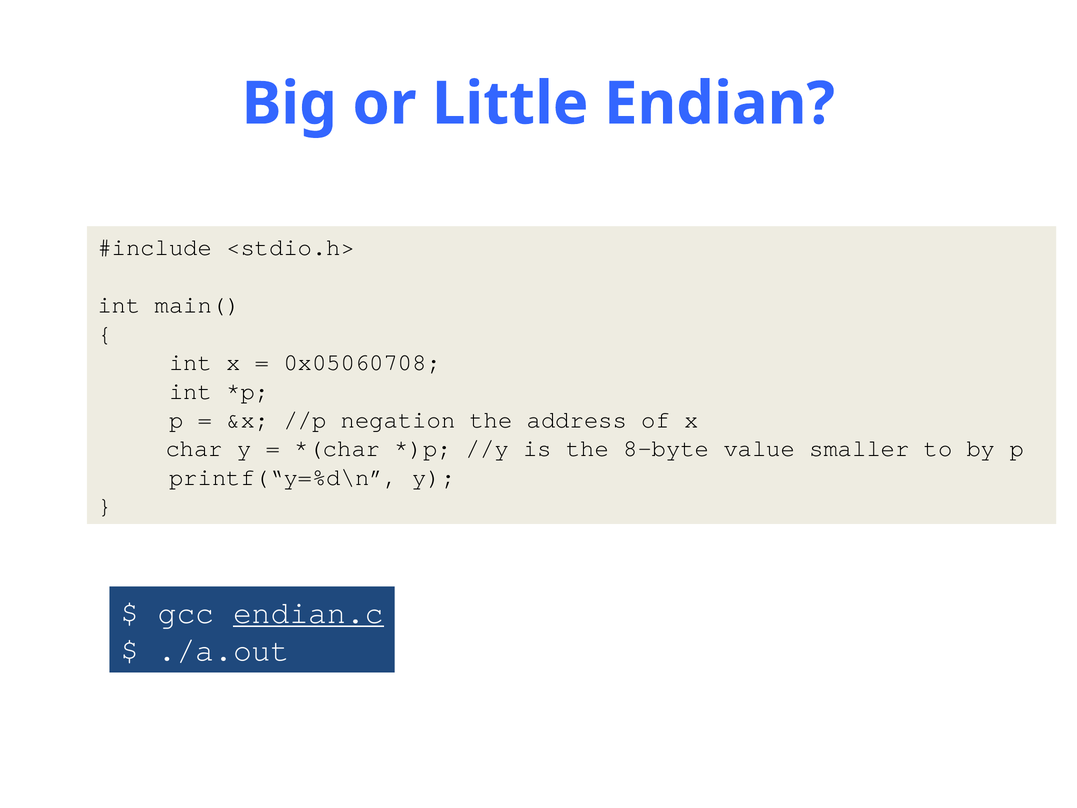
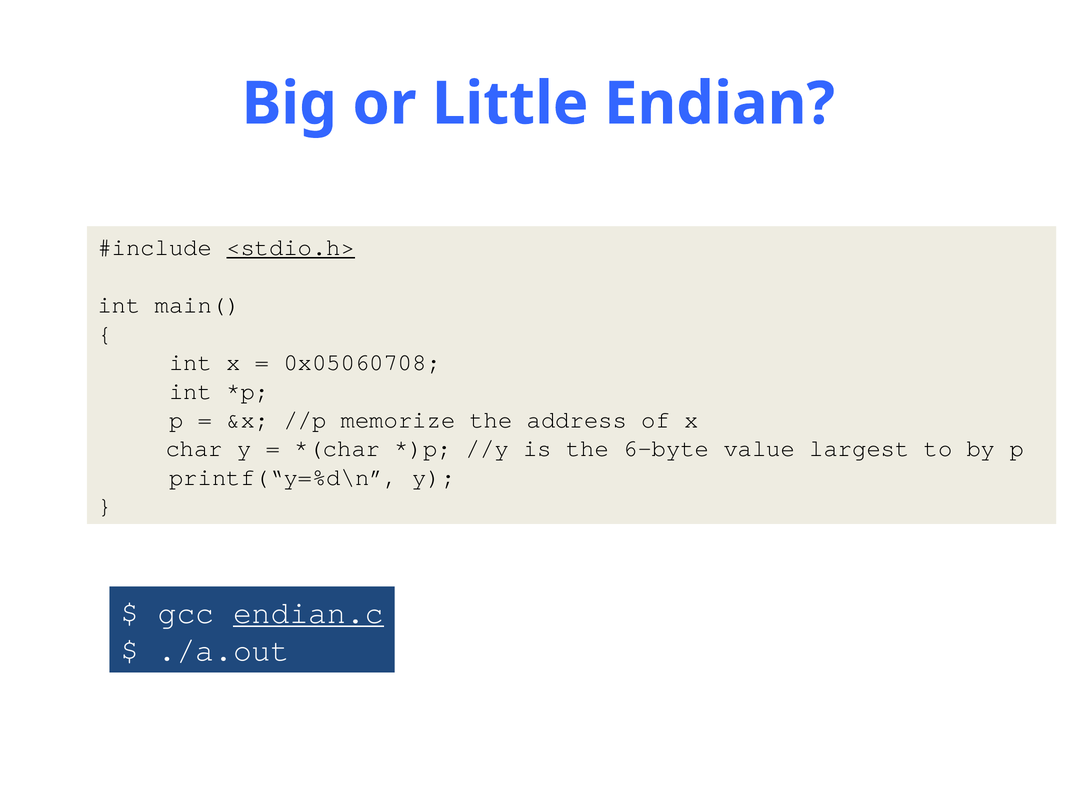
<stdio.h> underline: none -> present (291, 247)
negation: negation -> memorize (398, 420)
8-byte: 8-byte -> 6-byte (666, 448)
smaller: smaller -> largest (859, 448)
